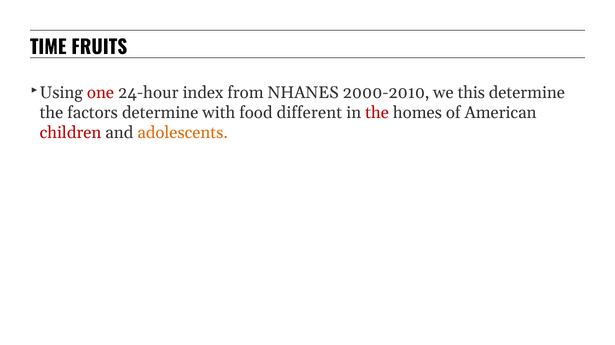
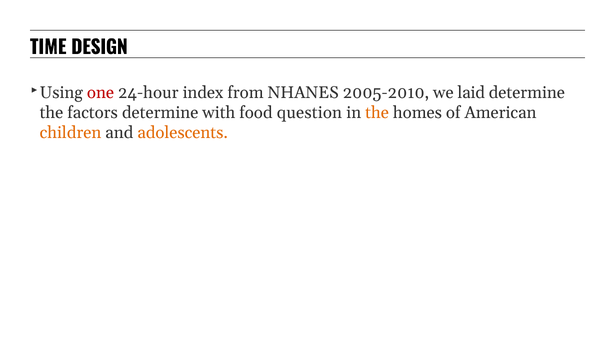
FRUITS: FRUITS -> DESIGN (99, 48)
2000-2010: 2000-2010 -> 2005-2010 (386, 93)
this: this -> laid (471, 93)
different: different -> question (309, 113)
the colour: red -> orange (377, 113)
children colour: red -> orange (70, 133)
